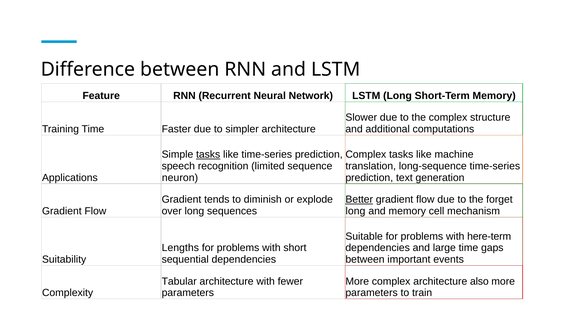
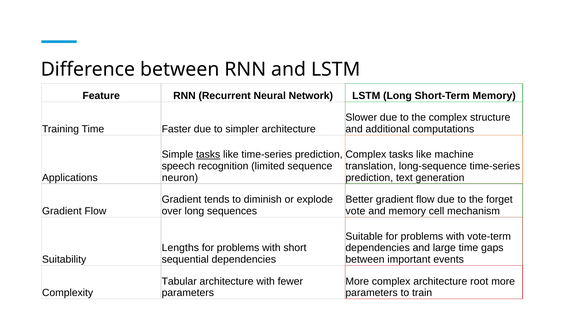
Better underline: present -> none (359, 199)
long: long -> vote (355, 211)
here-term: here-term -> vote-term (489, 236)
also: also -> root (479, 281)
